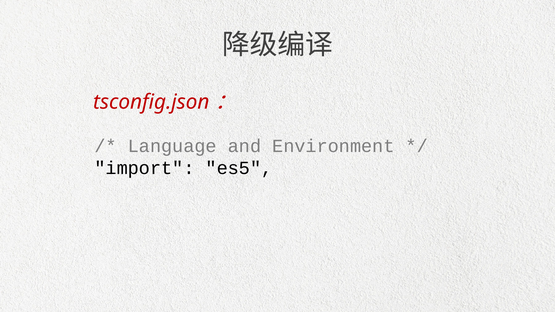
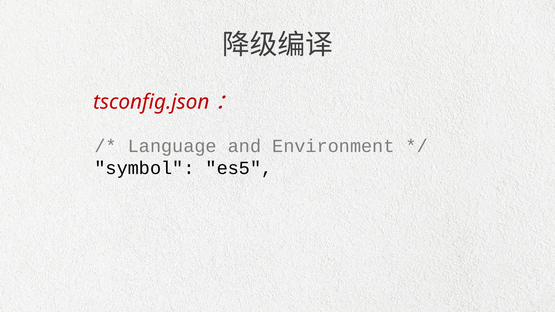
import: import -> symbol (144, 168)
